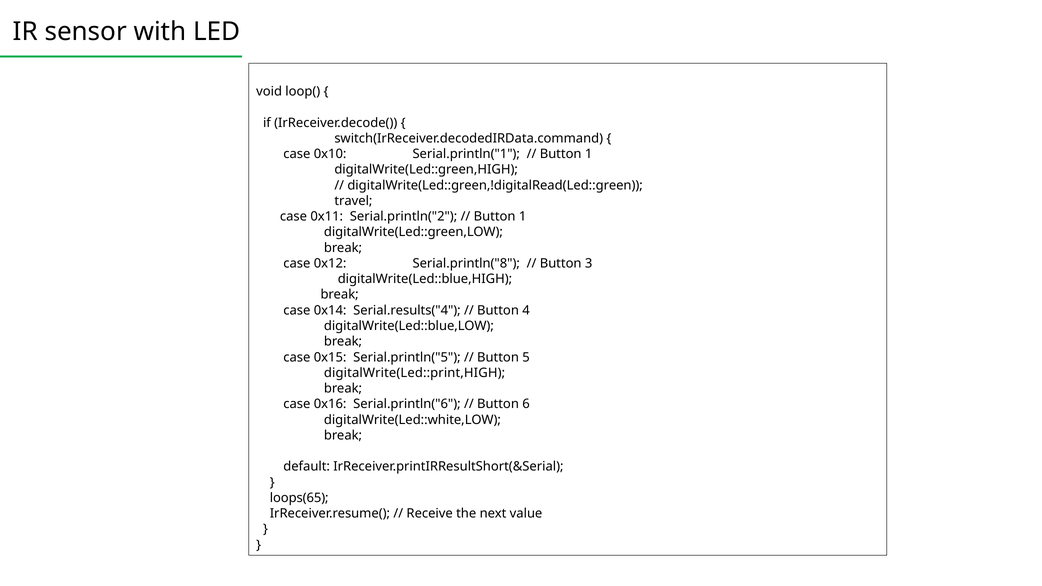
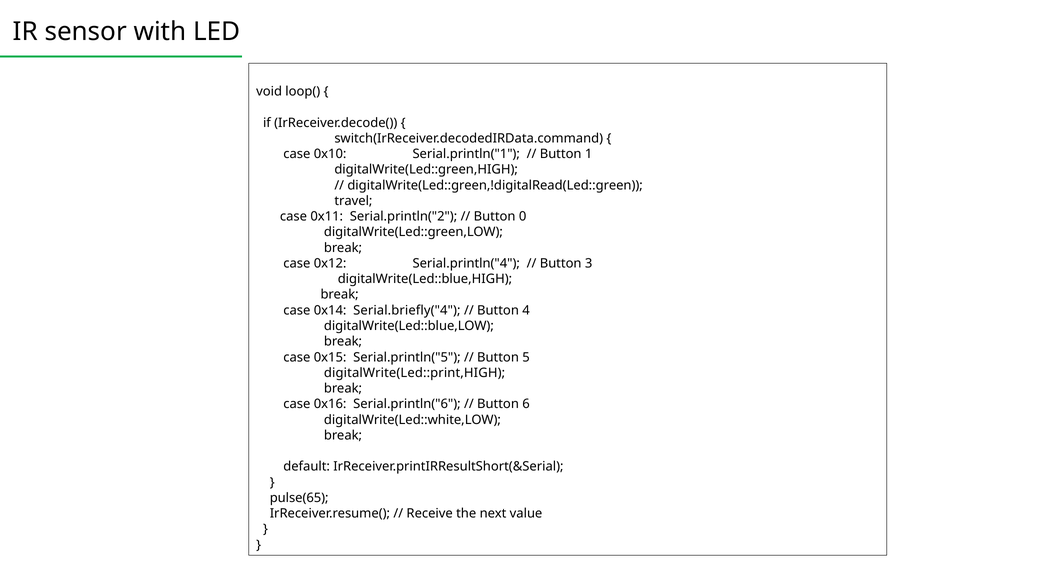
1: 1 -> 0 (523, 217)
Serial.println("8: Serial.println("8 -> Serial.println("4 (466, 264)
Serial.results("4: Serial.results("4 -> Serial.briefly("4 (407, 310)
loops(65: loops(65 -> pulse(65 (299, 498)
